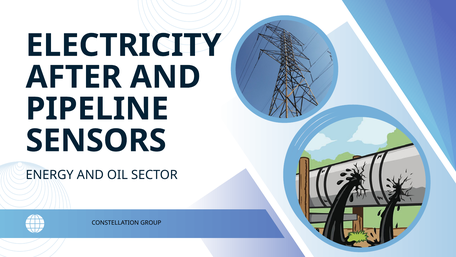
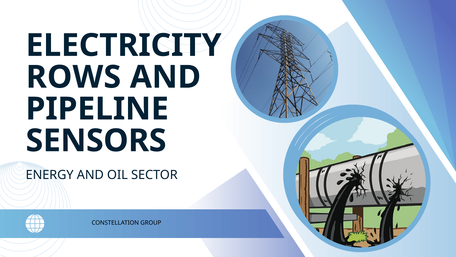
AFTER: AFTER -> ROWS (74, 77)
